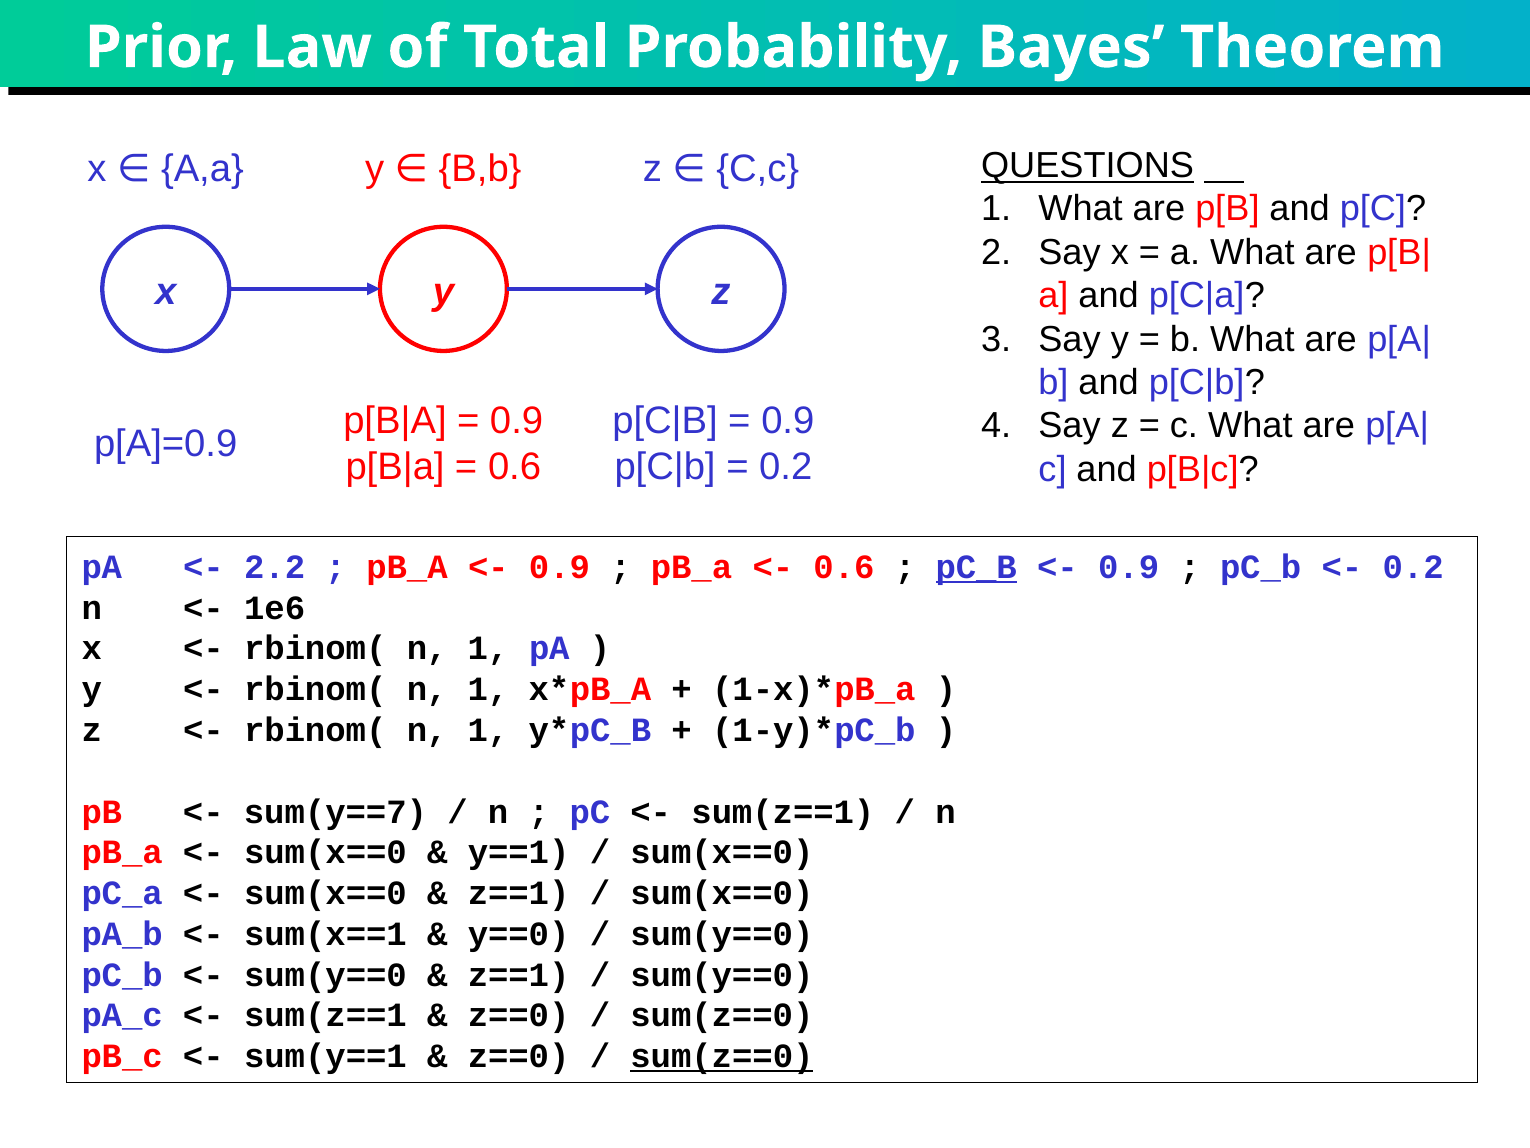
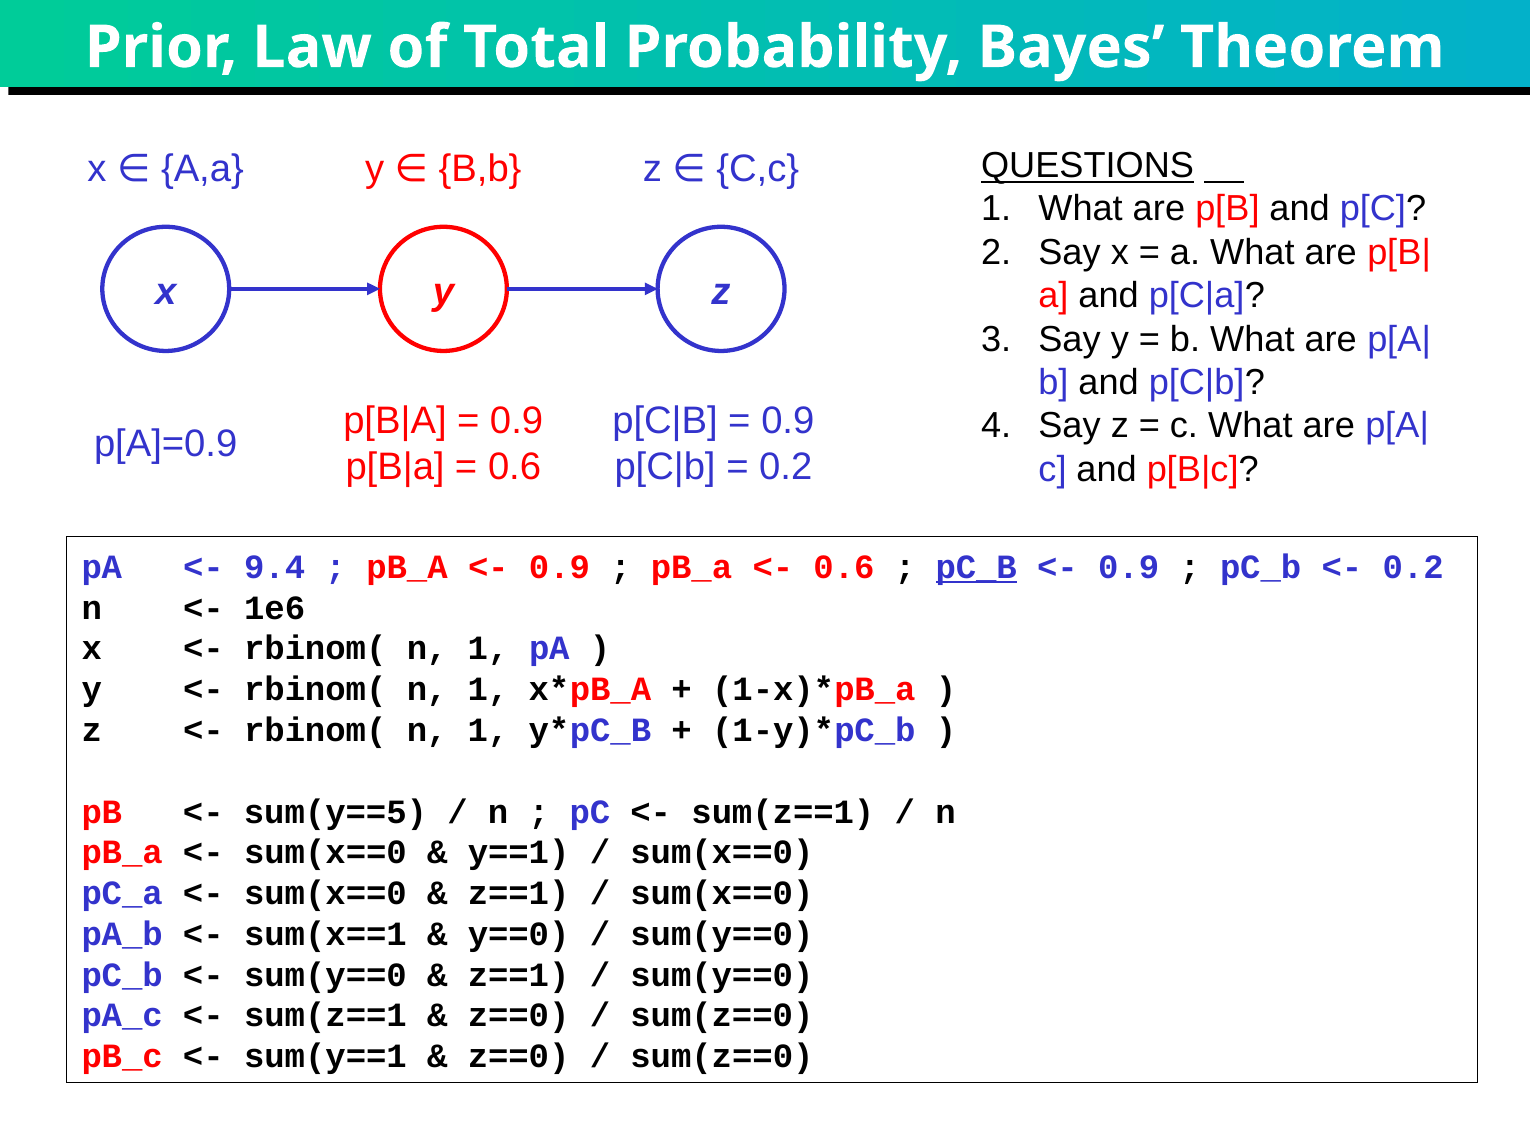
2.2: 2.2 -> 9.4 (275, 567)
sum(y==7: sum(y==7 -> sum(y==5 (335, 811)
sum(z==0 underline: present -> none (722, 1056)
